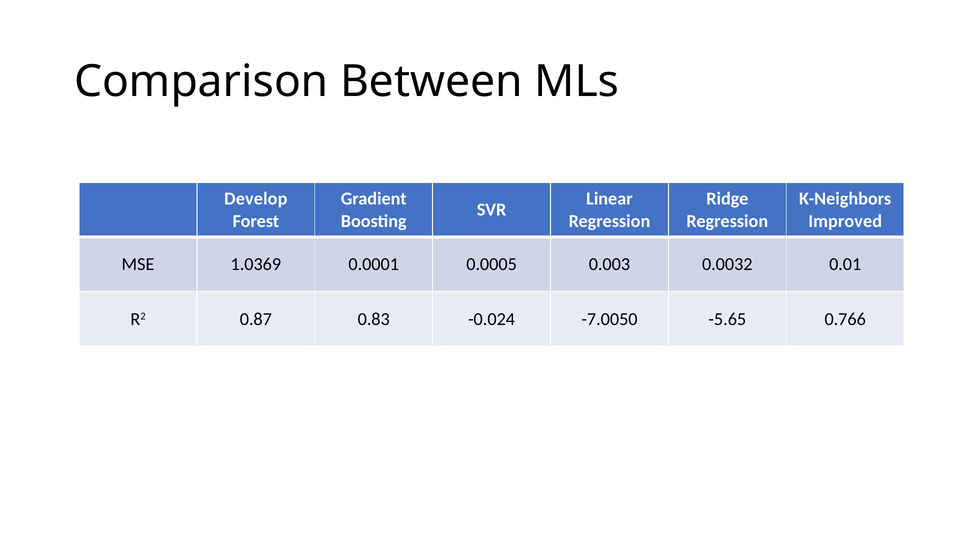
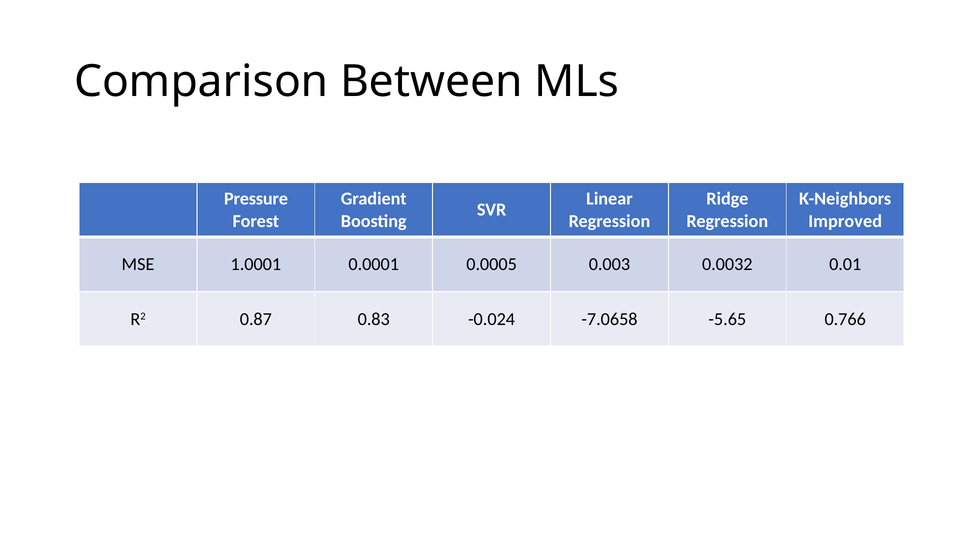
Develop: Develop -> Pressure (256, 199)
1.0369: 1.0369 -> 1.0001 (256, 265)
-7.0050: -7.0050 -> -7.0658 (609, 319)
